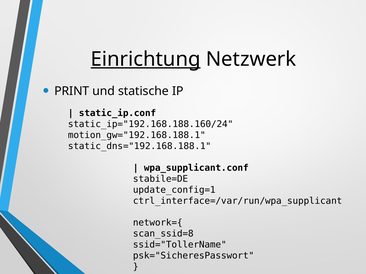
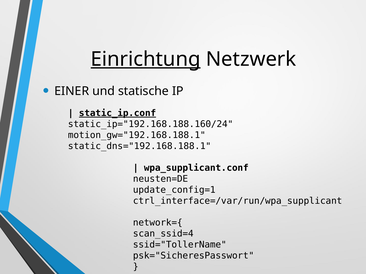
PRINT: PRINT -> EINER (72, 91)
static_ip.conf underline: none -> present (117, 113)
stabile=DE: stabile=DE -> neusten=DE (161, 179)
scan_ssid=8: scan_ssid=8 -> scan_ssid=4 (163, 234)
